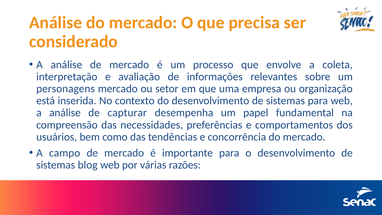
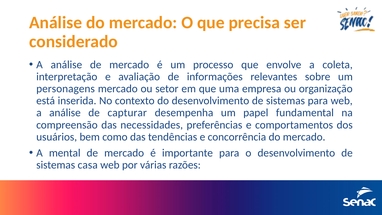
campo: campo -> mental (65, 153)
blog: blog -> casa (88, 165)
